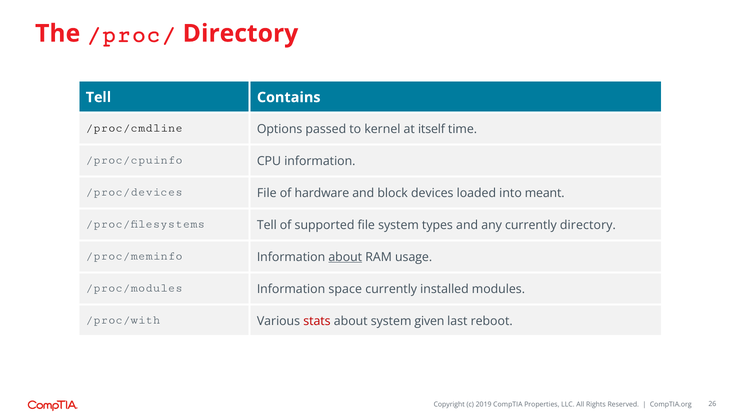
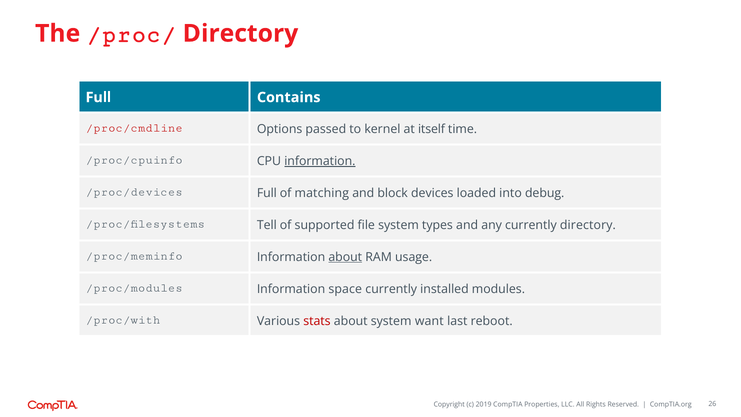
Tell: Tell -> Full (98, 97)
/proc/cmdline colour: black -> red (134, 128)
information underline: none -> present (320, 161)
/proc/devices File: File -> Full (267, 193)
hardware: hardware -> matching (322, 193)
meant: meant -> debug (545, 193)
given: given -> want (429, 321)
